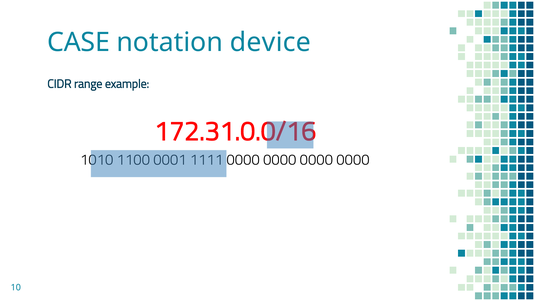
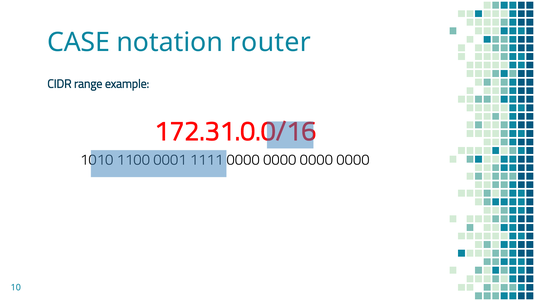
device: device -> router (270, 42)
